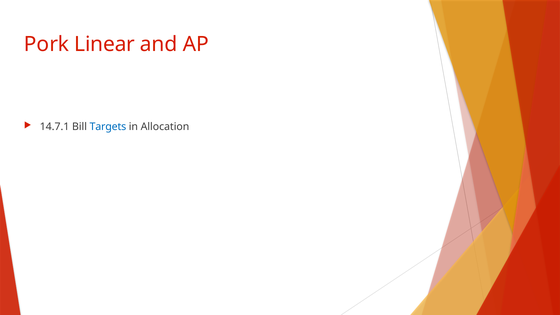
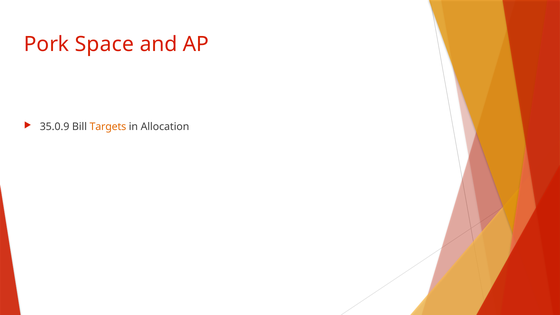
Linear: Linear -> Space (104, 44)
14.7.1: 14.7.1 -> 35.0.9 (55, 127)
Targets colour: blue -> orange (108, 127)
